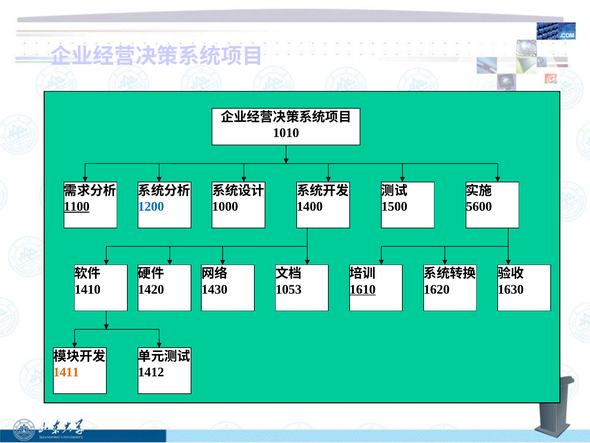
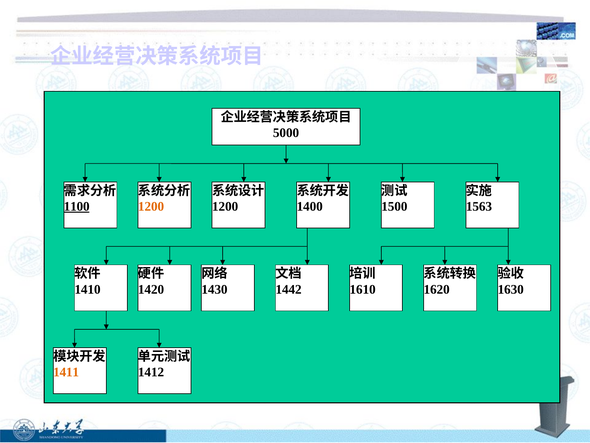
1010: 1010 -> 5000 (286, 133)
1200 colour: blue -> orange (151, 206)
1000: 1000 -> 1200 (225, 206)
5600: 5600 -> 1563 (479, 206)
1053: 1053 -> 1442 (289, 289)
1610 underline: present -> none (363, 289)
